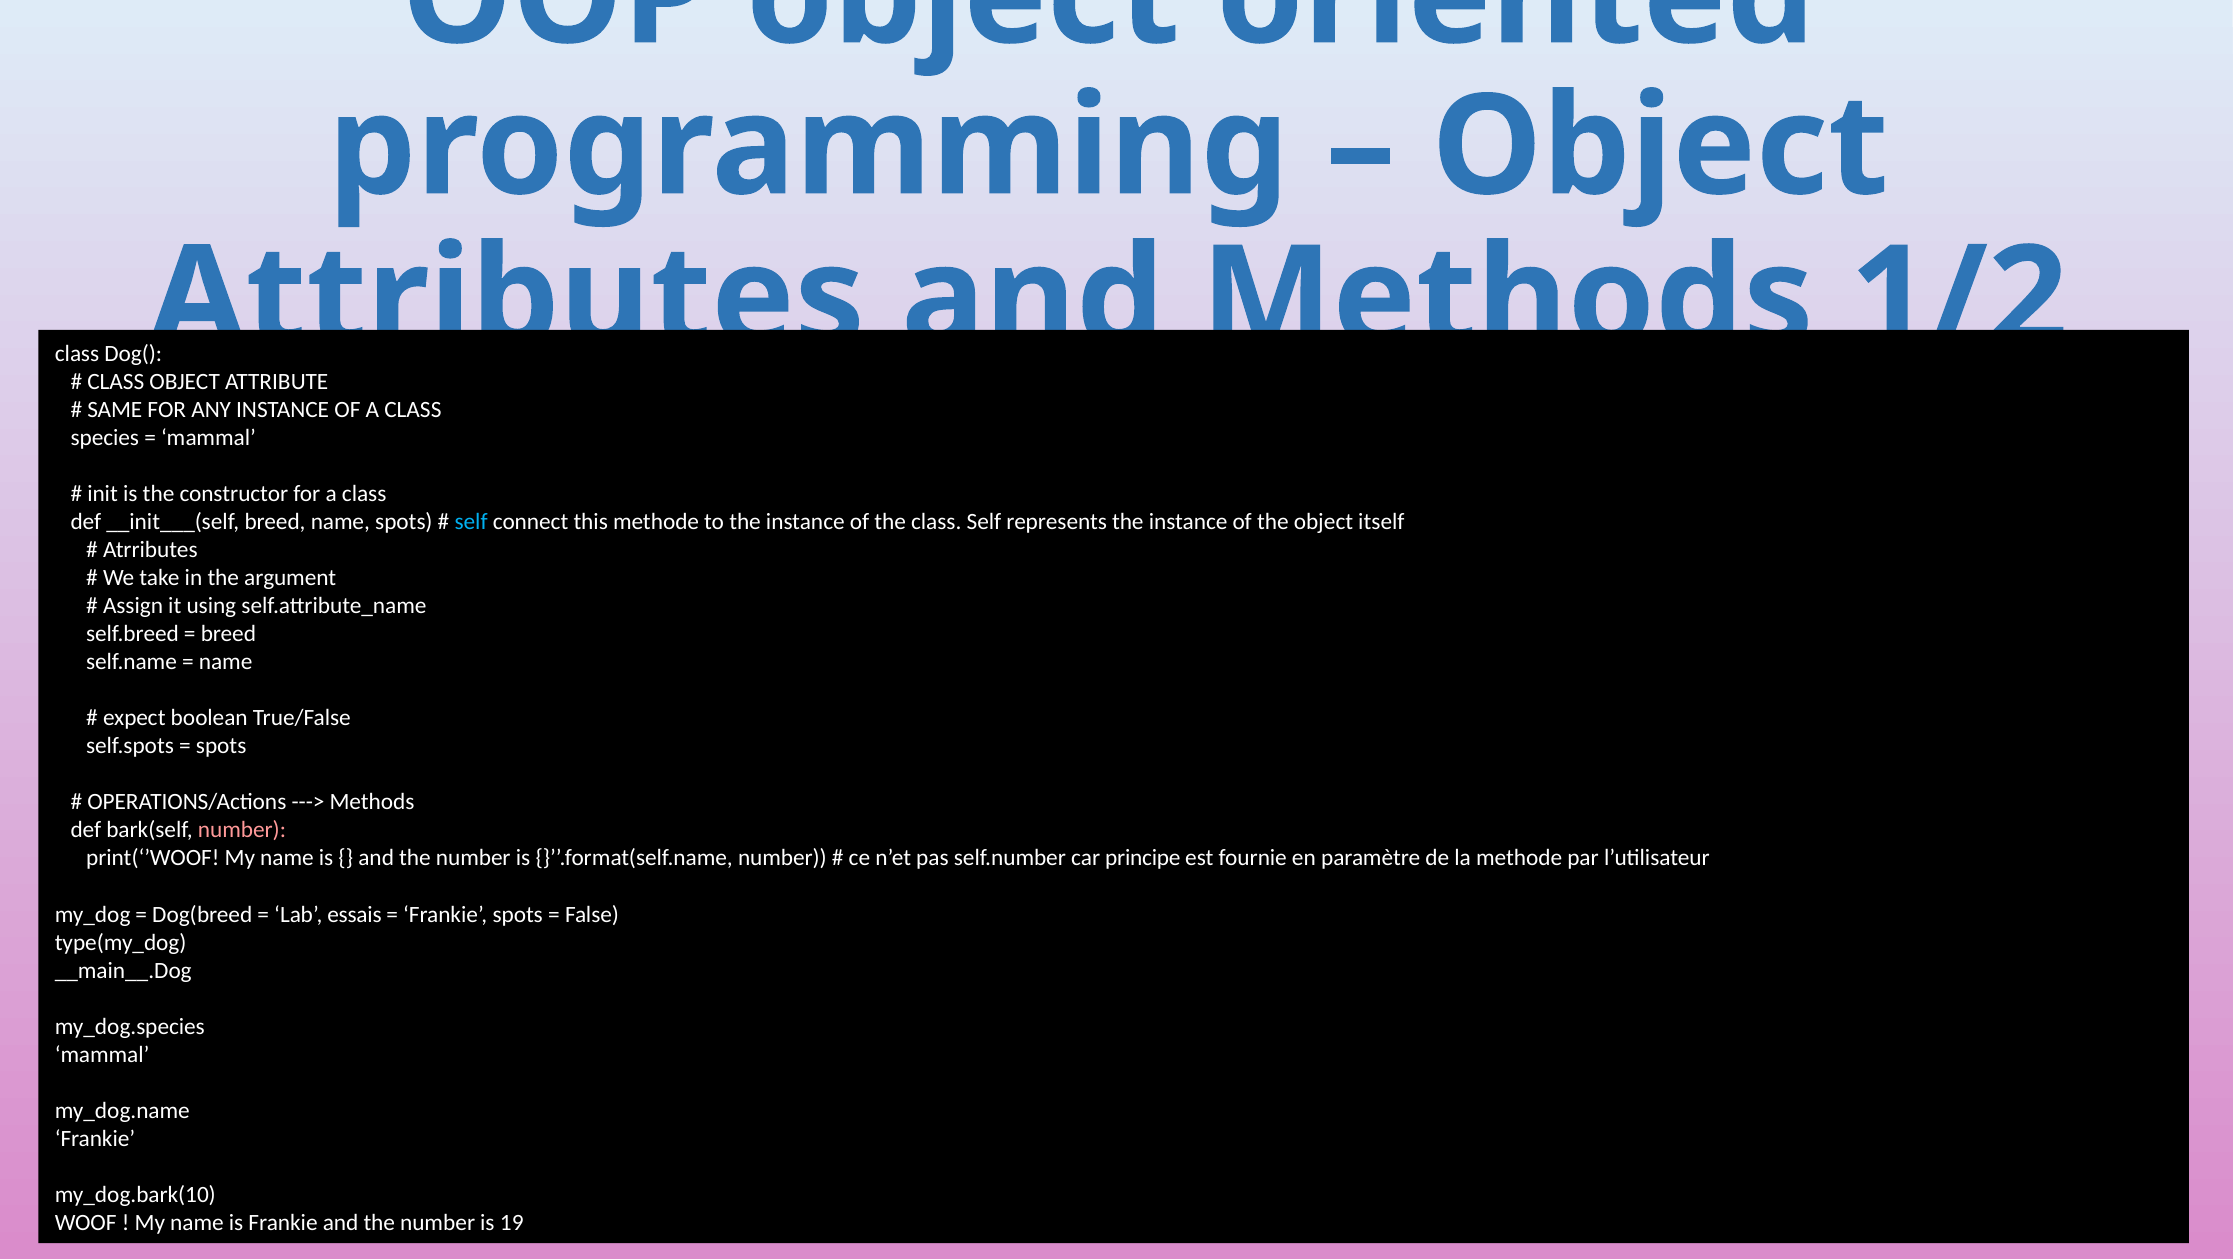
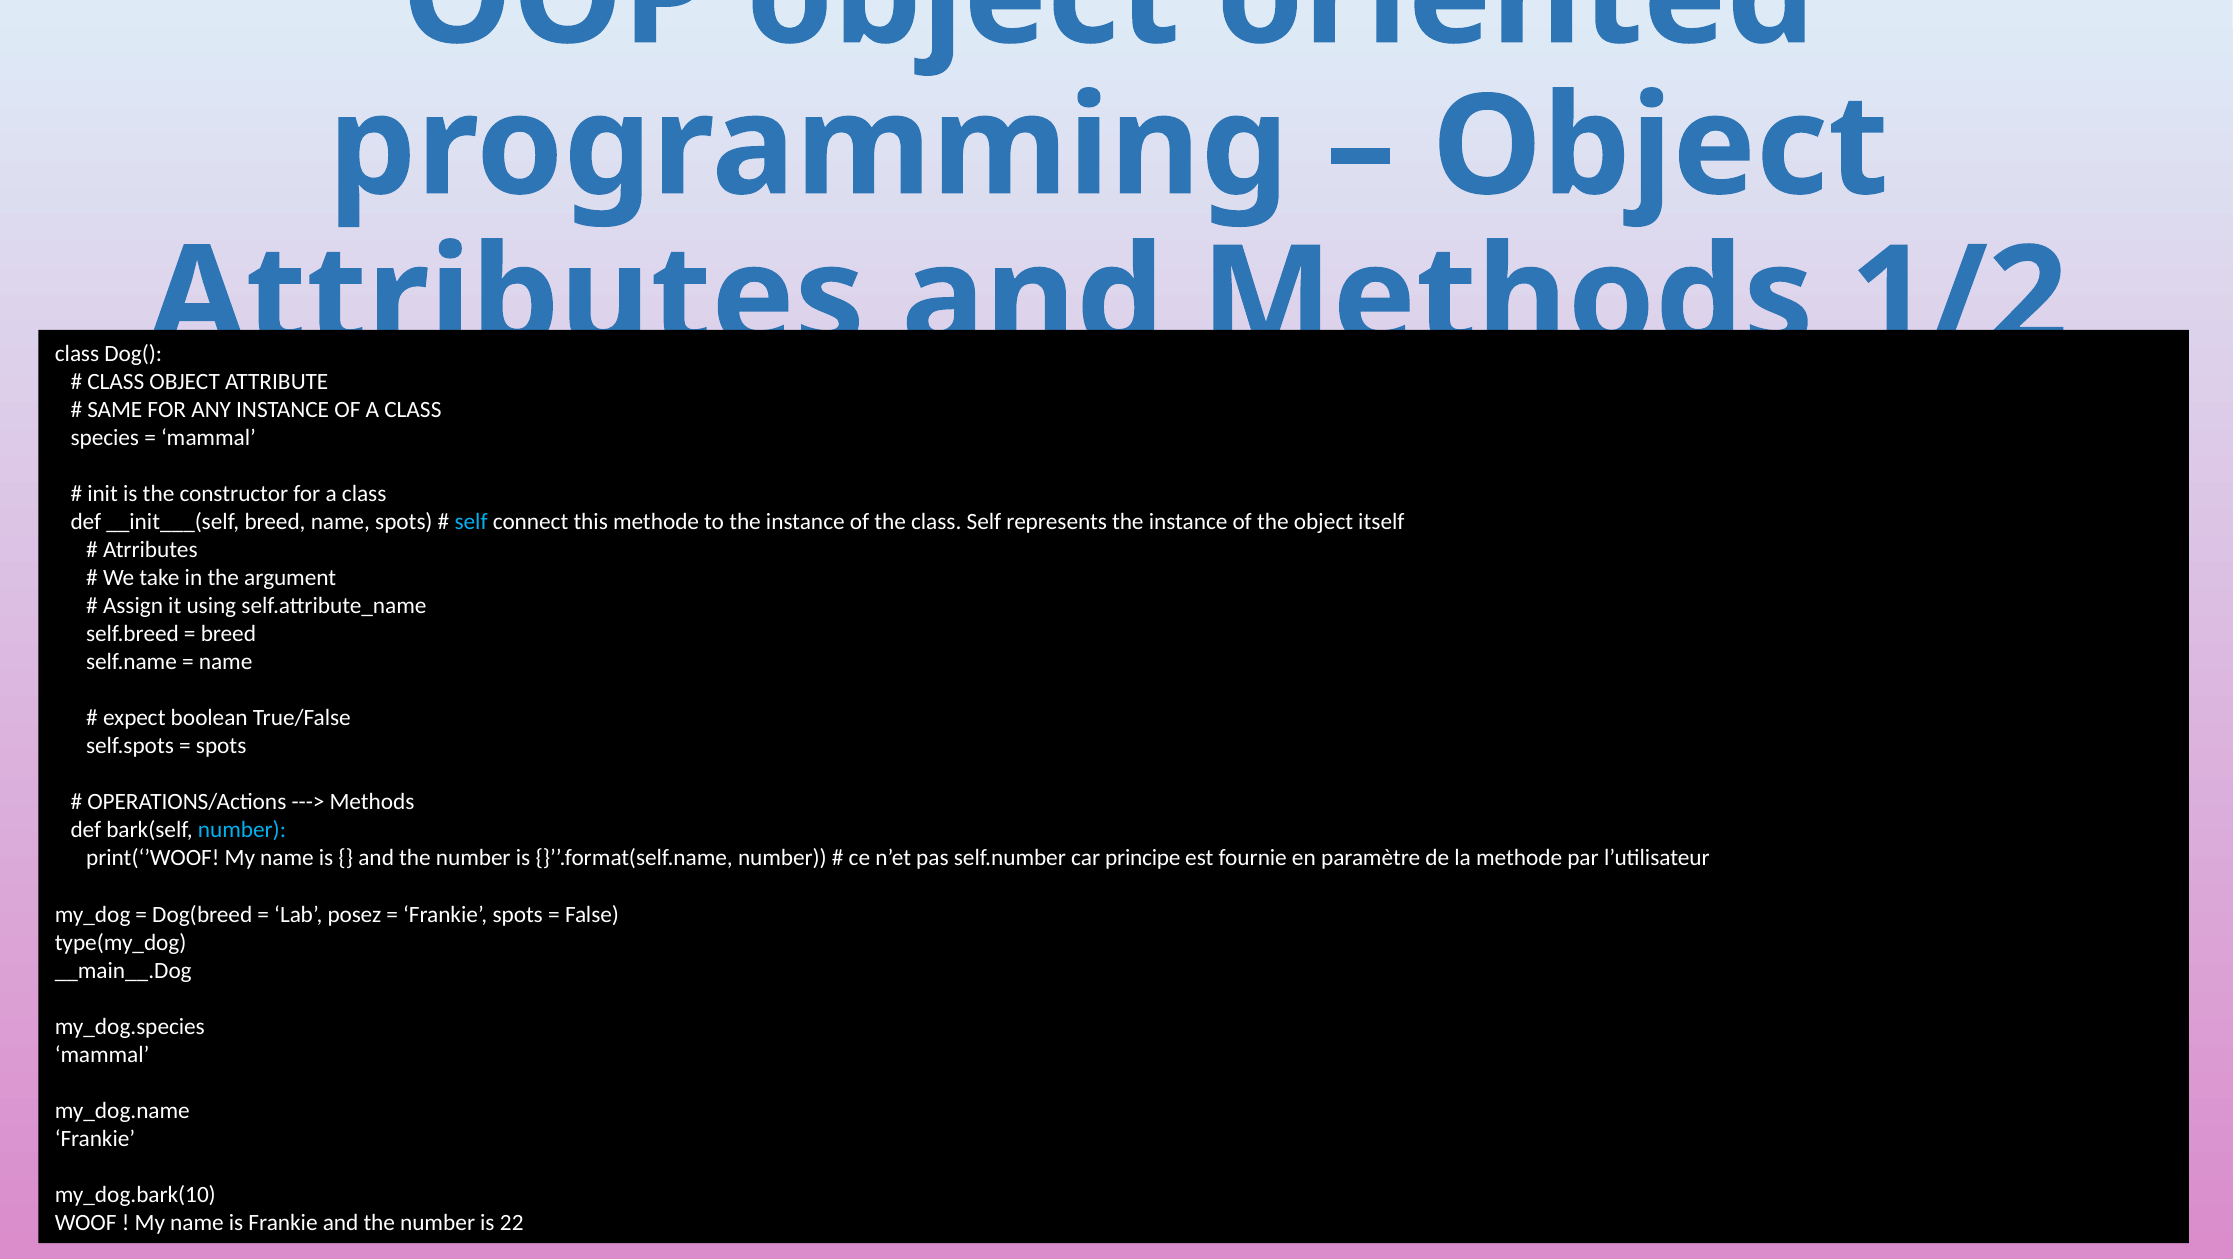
number colour: pink -> light blue (242, 830)
essais: essais -> posez (354, 914)
19: 19 -> 22 (512, 1222)
